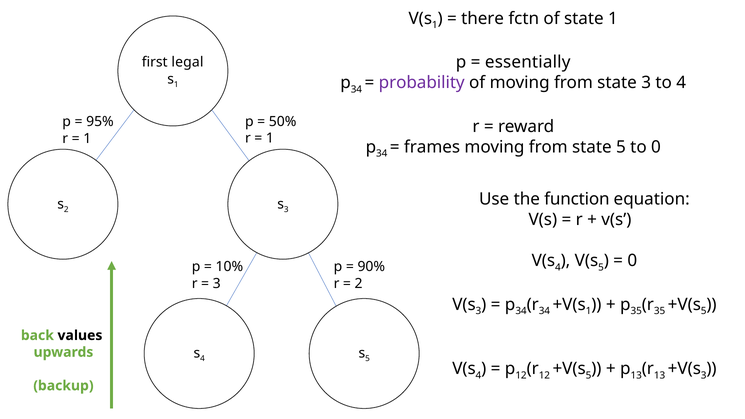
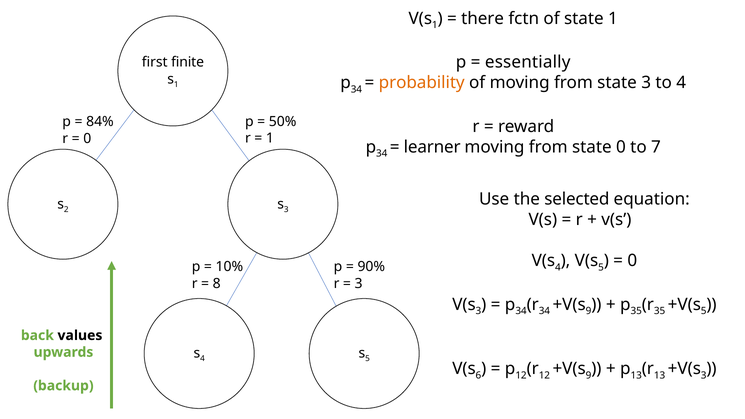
legal: legal -> finite (188, 62)
probability colour: purple -> orange (422, 83)
95%: 95% -> 84% (100, 122)
1: 1 -> 0 (87, 139)
frames: frames -> learner (432, 147)
state 5: 5 -> 0 (621, 147)
to 0: 0 -> 7 (656, 147)
function: function -> selected (577, 199)
3: 3 -> 8 (217, 284)
2: 2 -> 3 (359, 284)
1: 1 -> 9 (589, 311)
4: 4 -> 6 (478, 375)
5: 5 -> 9 (589, 375)
